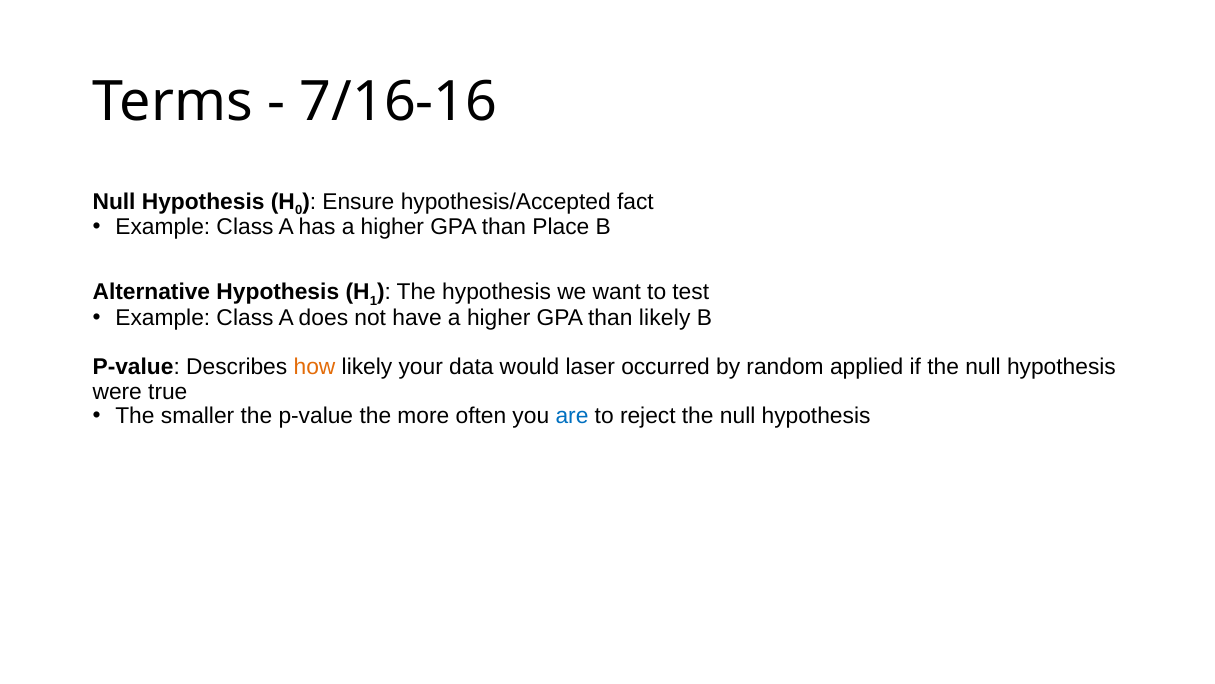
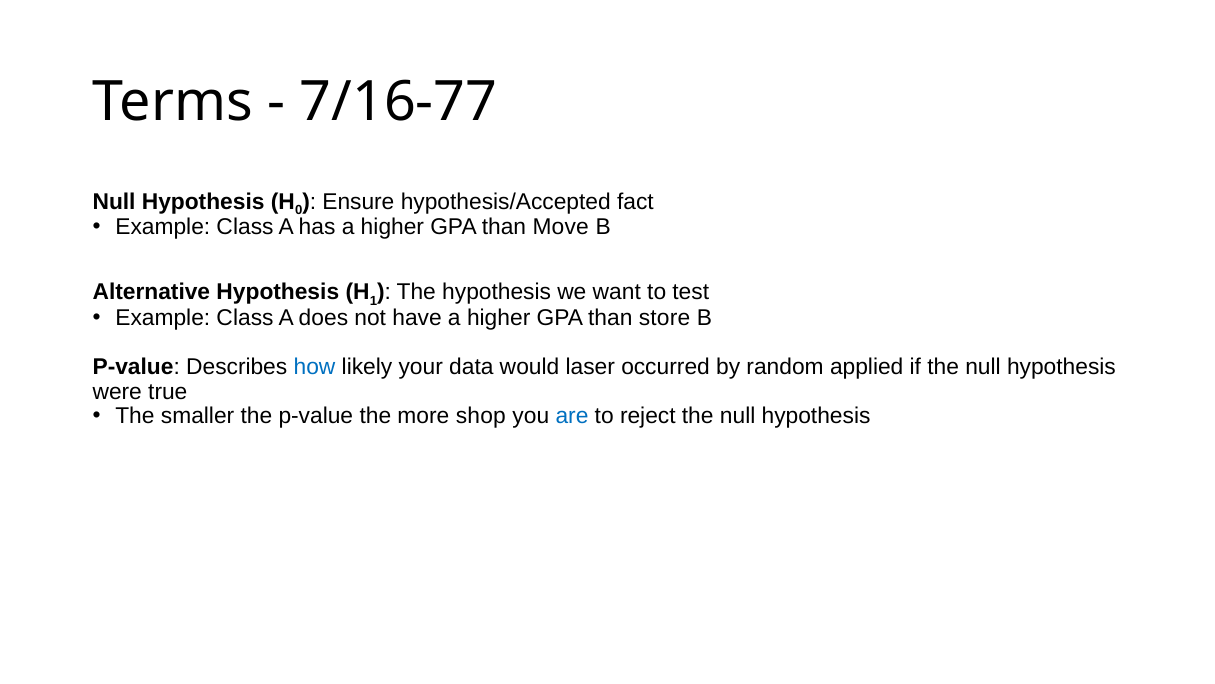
7/16-16: 7/16-16 -> 7/16-77 (399, 102)
Place: Place -> Move (561, 227)
than likely: likely -> store (665, 317)
how colour: orange -> blue (314, 367)
often: often -> shop (481, 416)
